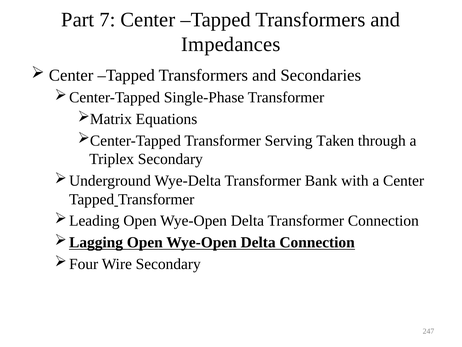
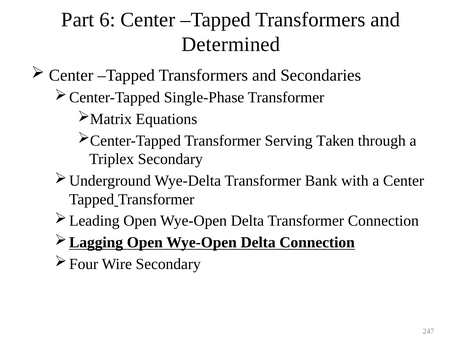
7: 7 -> 6 (107, 20)
Impedances: Impedances -> Determined (231, 44)
